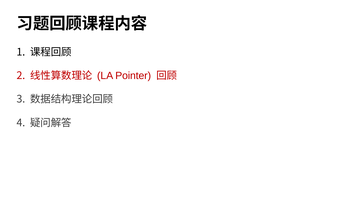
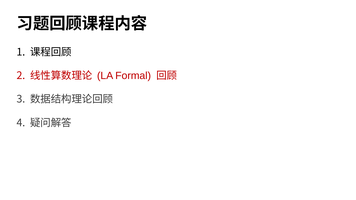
Pointer: Pointer -> Formal (133, 76)
